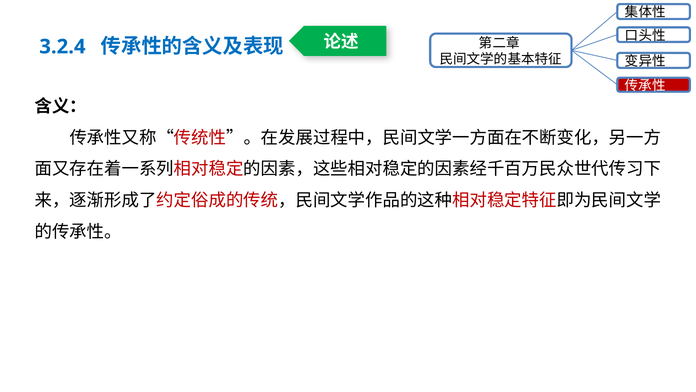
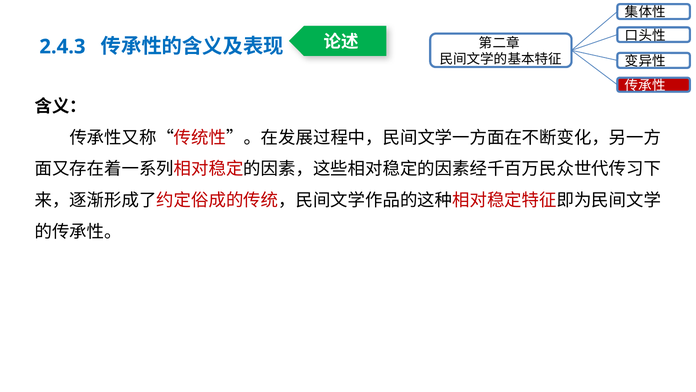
3.2.4: 3.2.4 -> 2.4.3 (62, 47)
